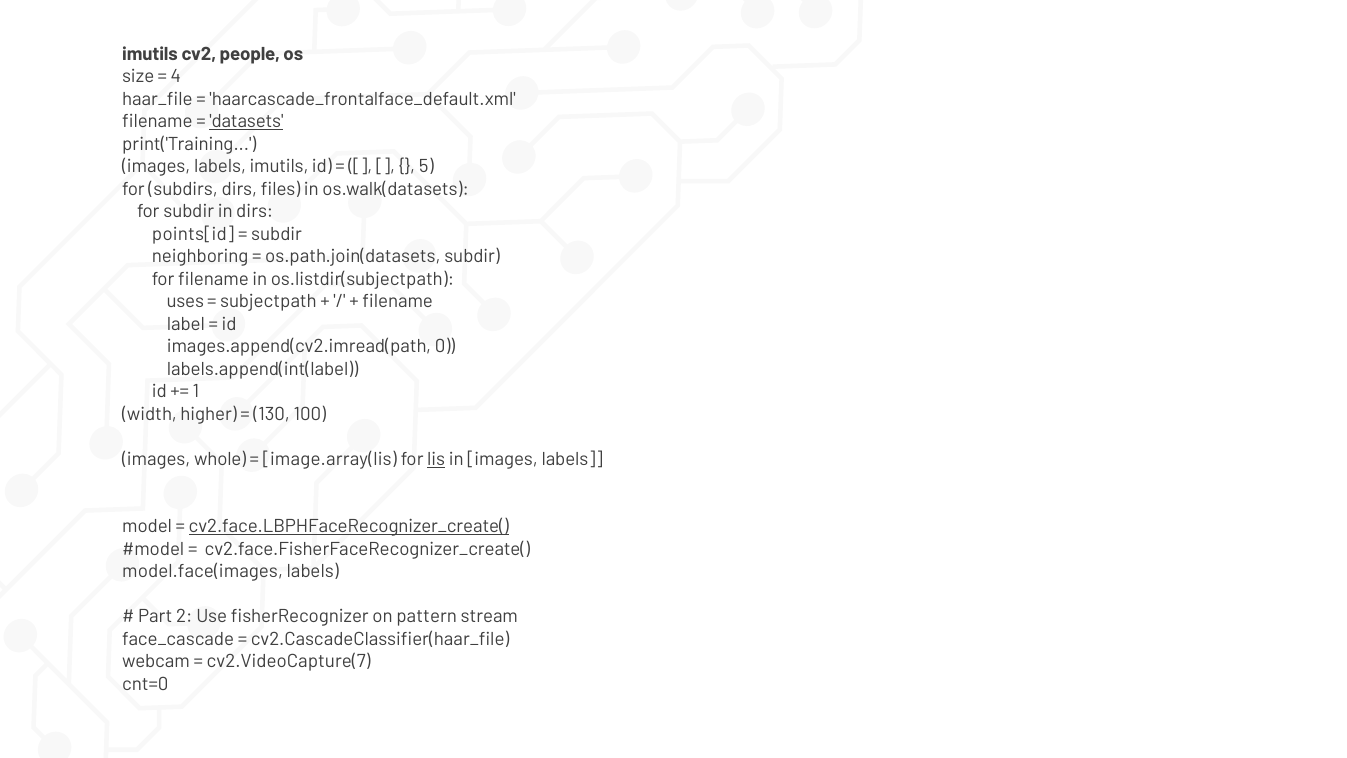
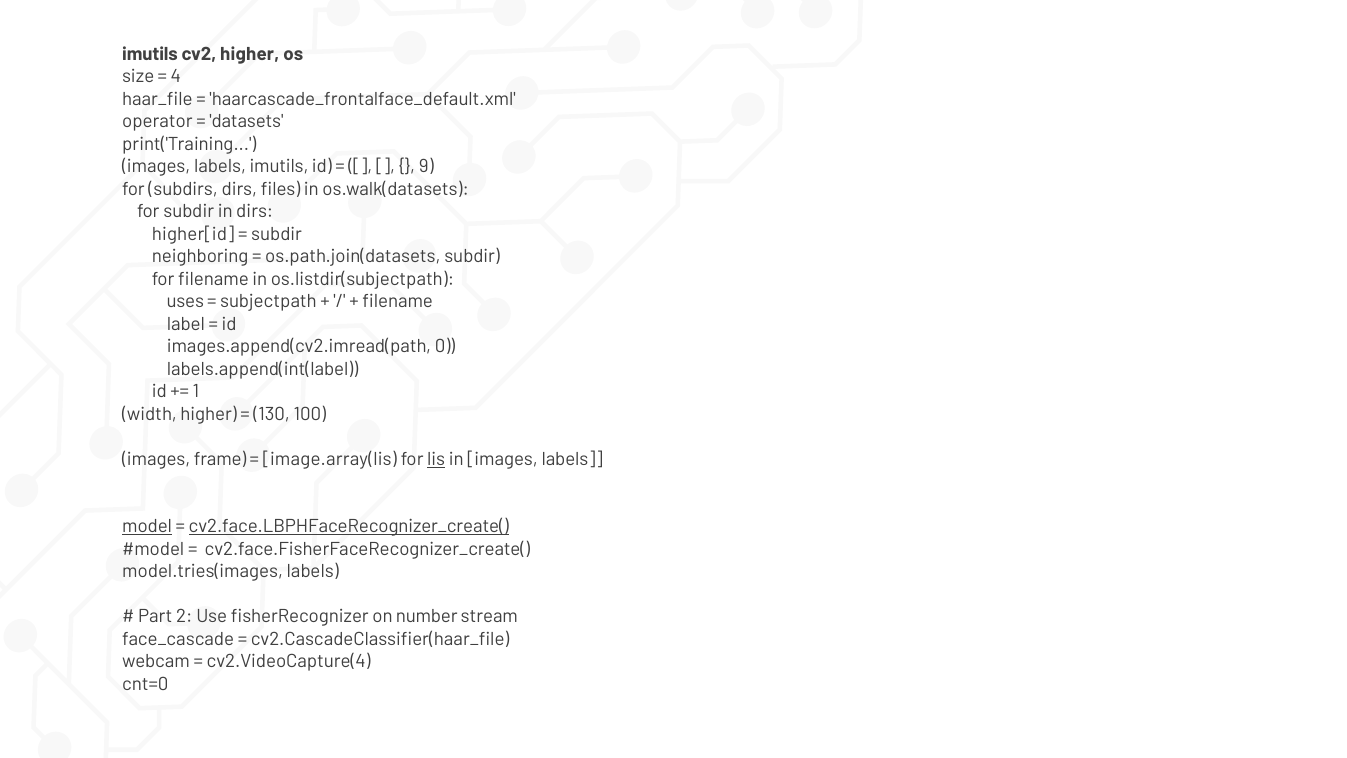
cv2 people: people -> higher (250, 54)
filename: filename -> operator (157, 122)
datasets underline: present -> none (246, 122)
5: 5 -> 9 (426, 167)
points[id: points[id -> higher[id (193, 234)
whole: whole -> frame (220, 459)
model underline: none -> present (147, 526)
model.face(images: model.face(images -> model.tries(images (203, 571)
pattern: pattern -> number (427, 616)
cv2.VideoCapture(7: cv2.VideoCapture(7 -> cv2.VideoCapture(4 (289, 661)
